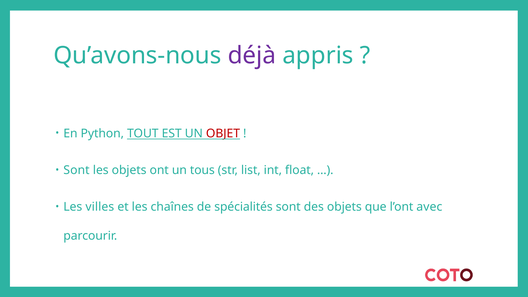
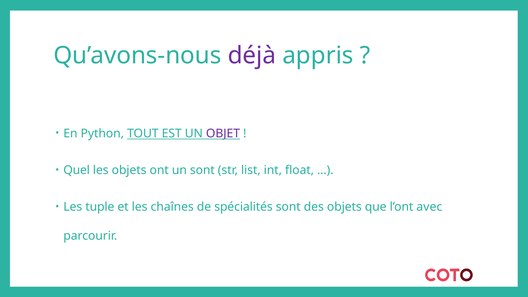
OBJET colour: red -> purple (223, 133)
Sont: Sont -> Quel (77, 170)
un tous: tous -> sont (202, 170)
villes: villes -> tuple (100, 207)
